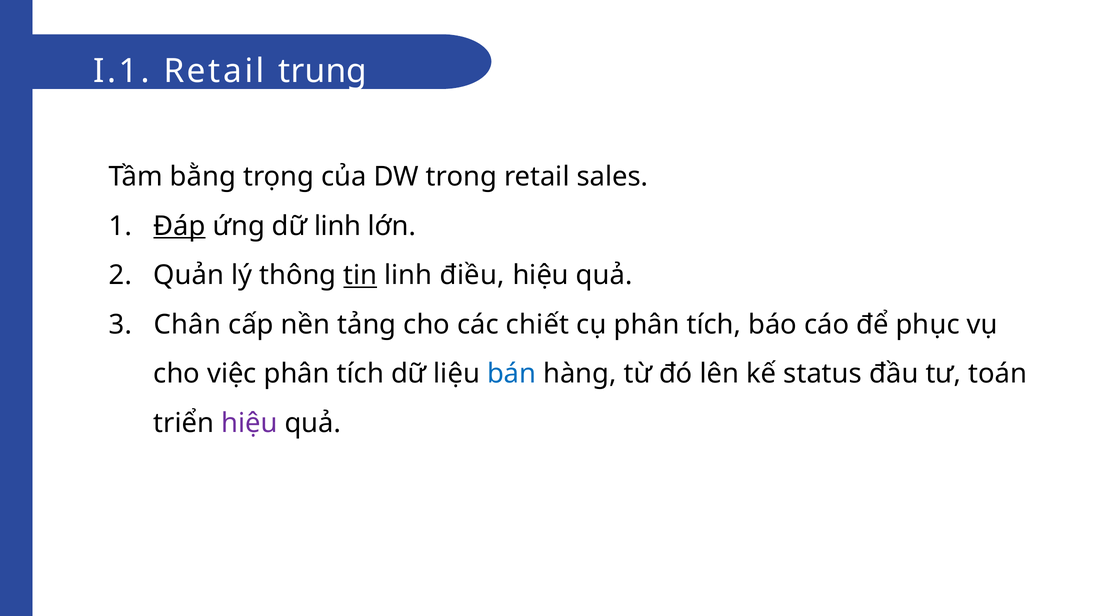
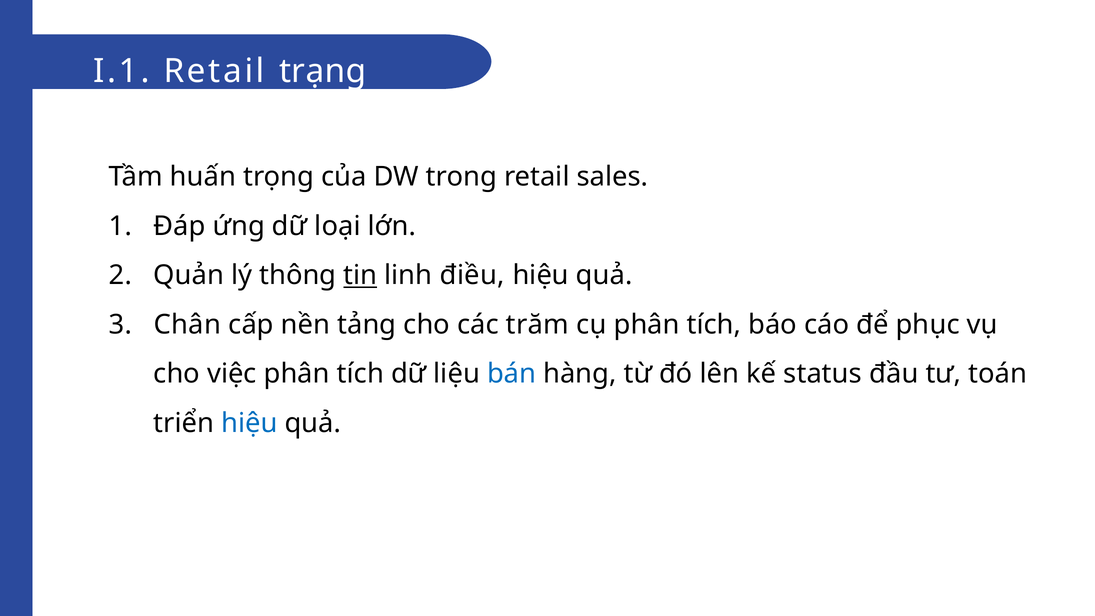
trung: trung -> trạng (323, 71)
bằng: bằng -> huấn (203, 177)
Đáp underline: present -> none (180, 226)
dữ linh: linh -> loại (338, 226)
chiết: chiết -> trăm (537, 325)
hiệu colour: purple -> blue (249, 423)
